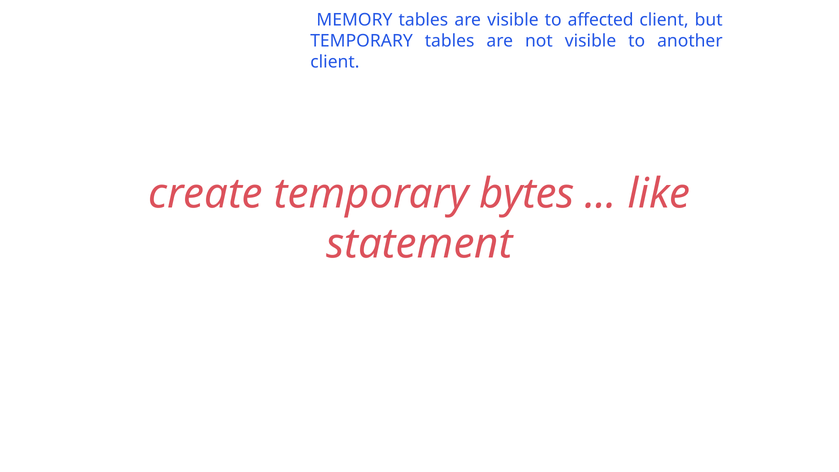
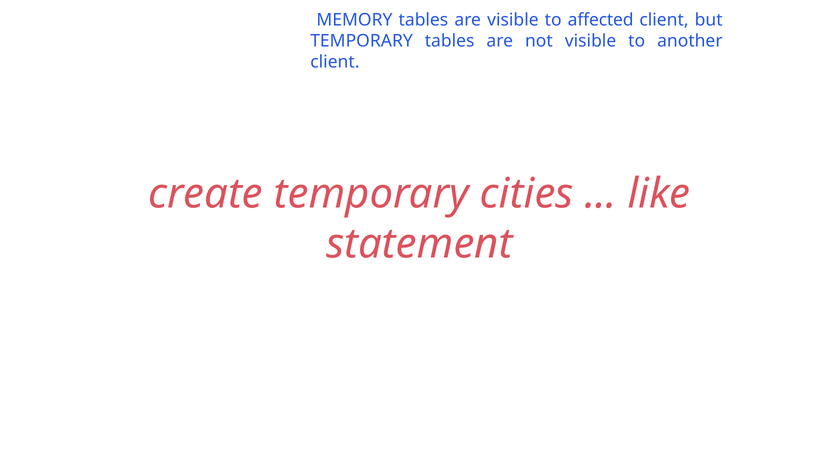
bytes: bytes -> cities (527, 194)
